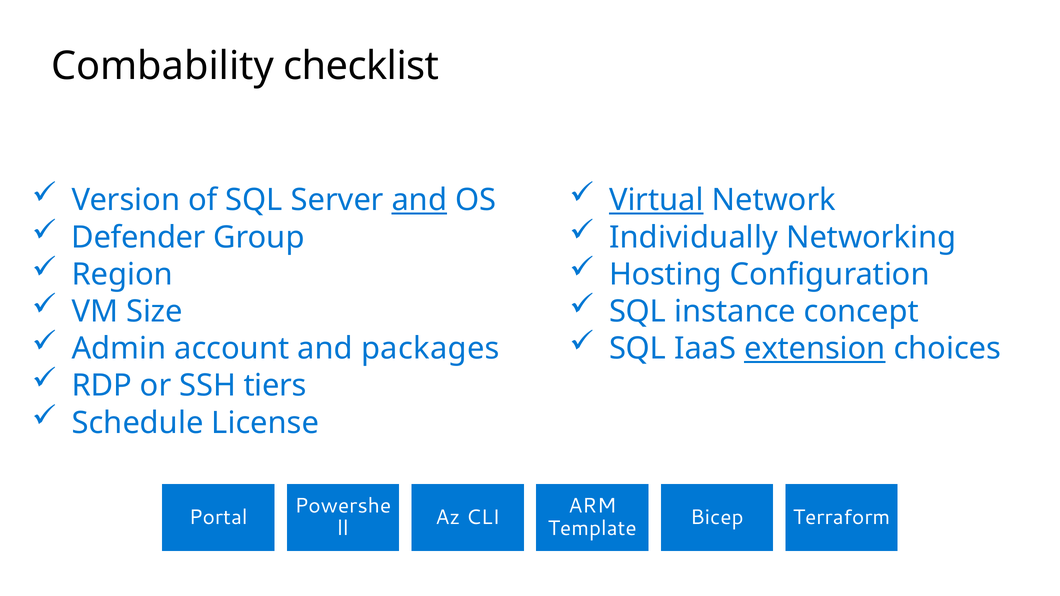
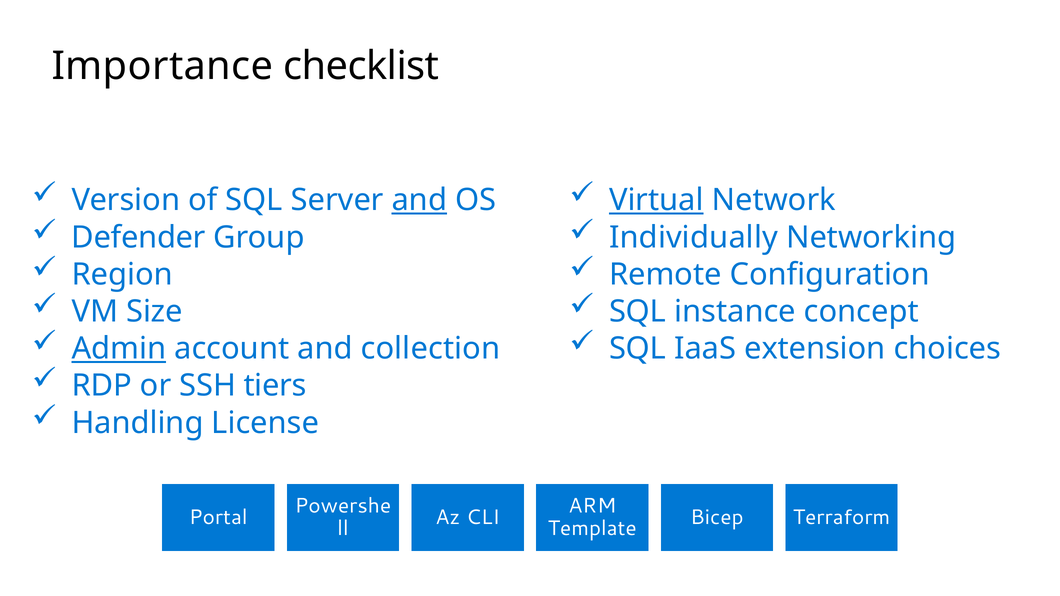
Combability: Combability -> Importance (162, 66)
Hosting: Hosting -> Remote (665, 275)
Admin underline: none -> present (119, 349)
packages: packages -> collection (431, 349)
extension underline: present -> none (815, 349)
Schedule: Schedule -> Handling (138, 423)
